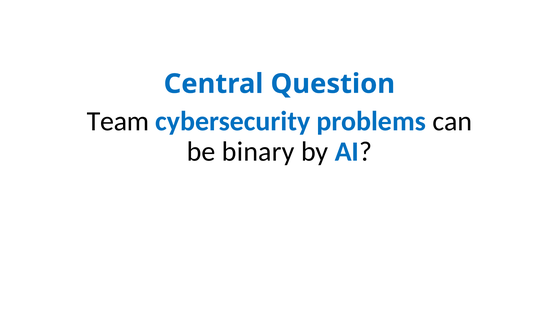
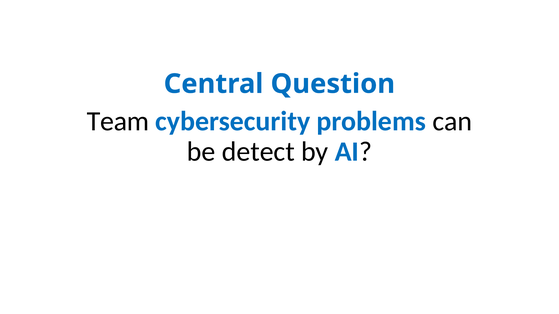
binary: binary -> detect (258, 152)
